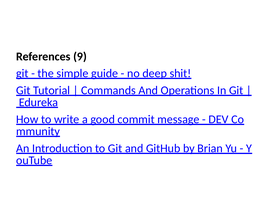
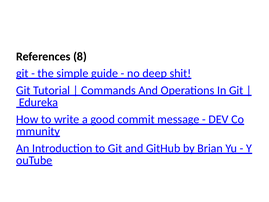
9: 9 -> 8 (80, 56)
